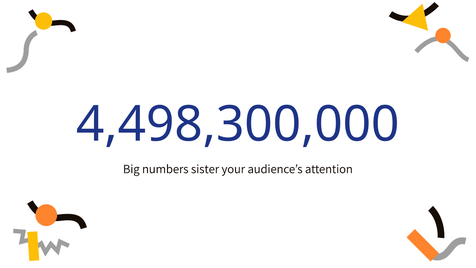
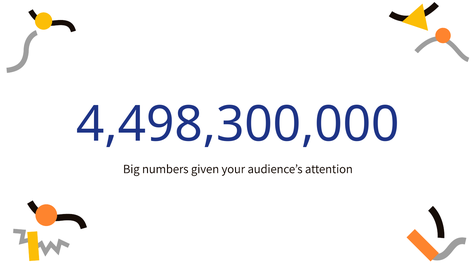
sister: sister -> given (205, 169)
